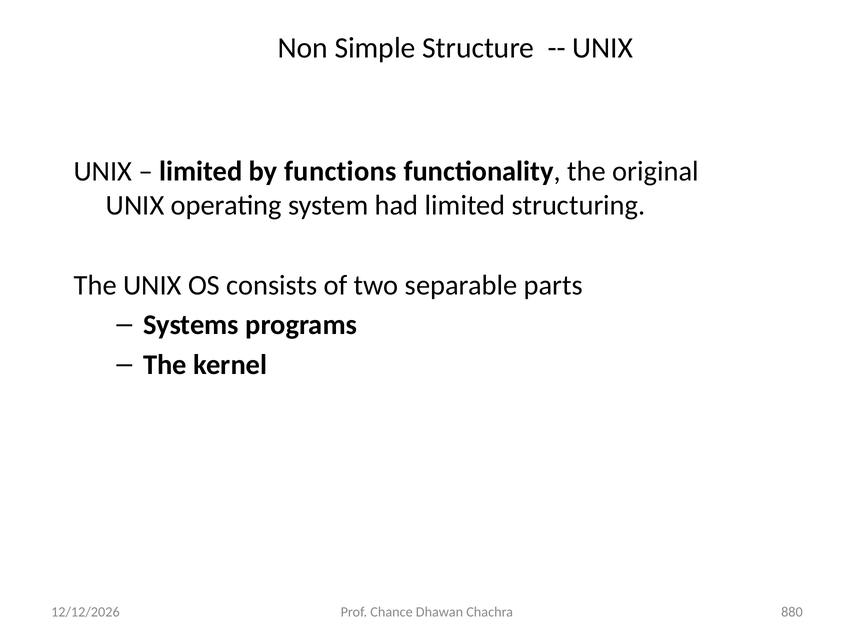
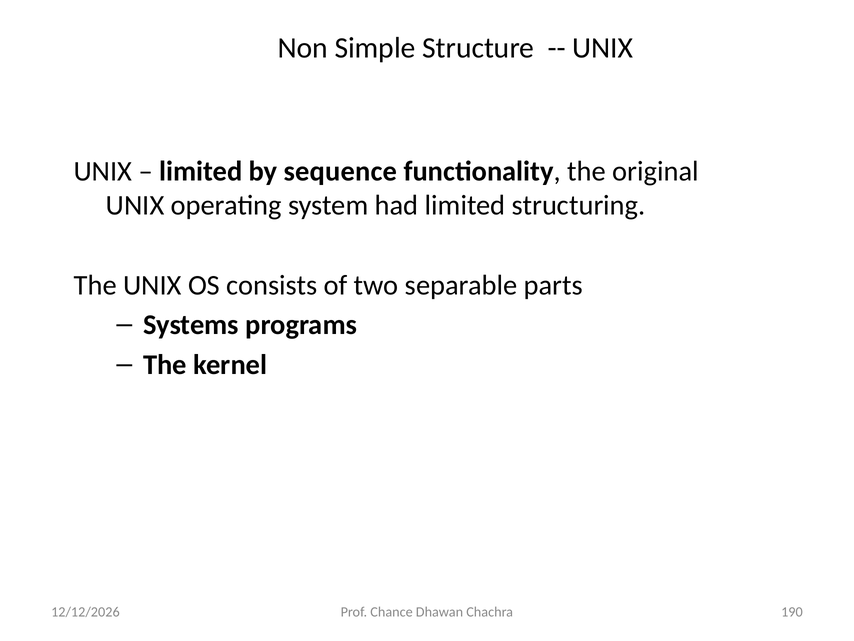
functions: functions -> sequence (340, 171)
880: 880 -> 190 (792, 612)
